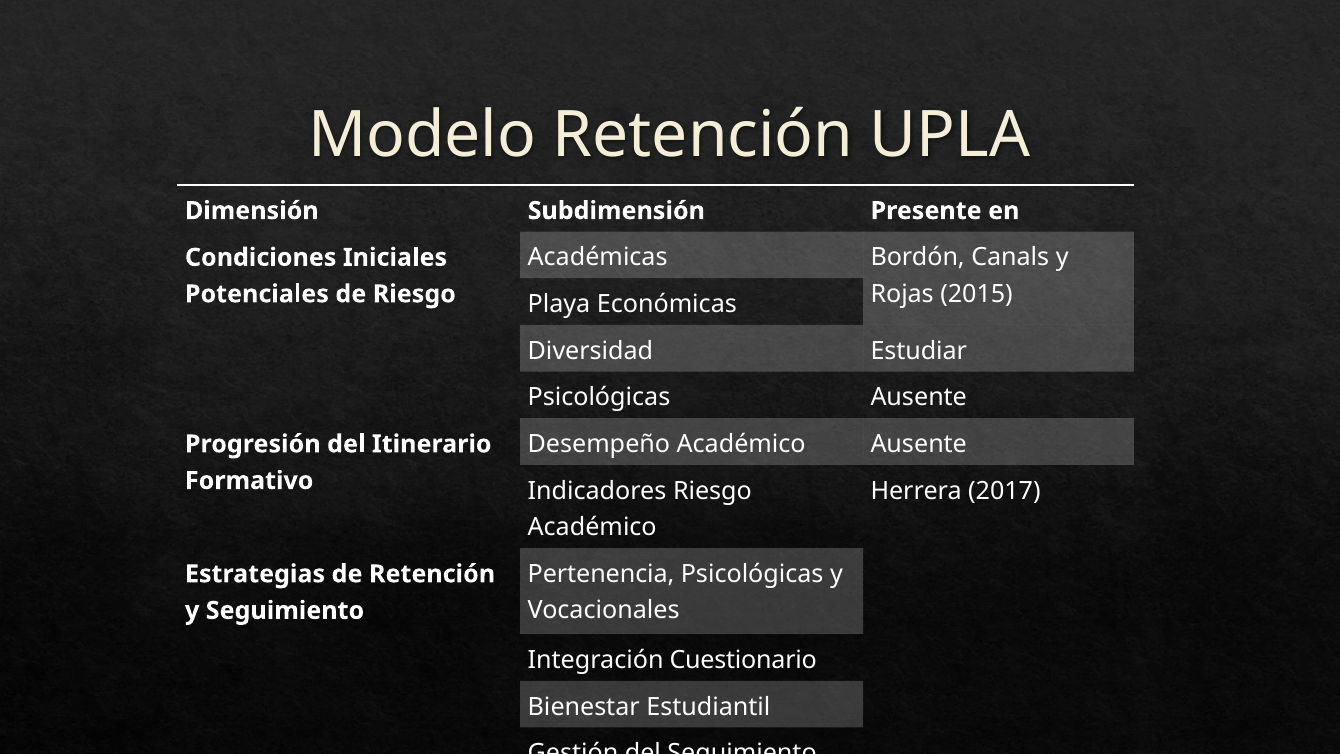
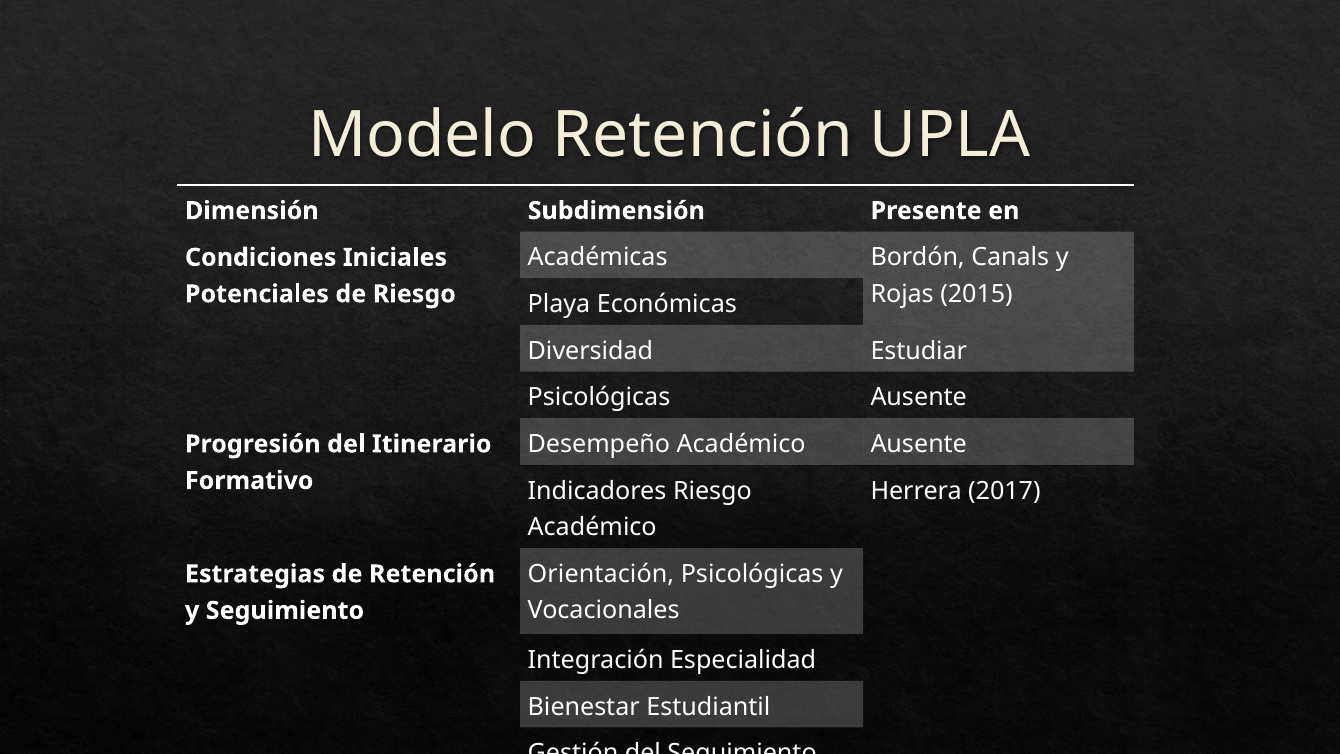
Pertenencia: Pertenencia -> Orientación (601, 574)
Cuestionario: Cuestionario -> Especialidad (743, 660)
